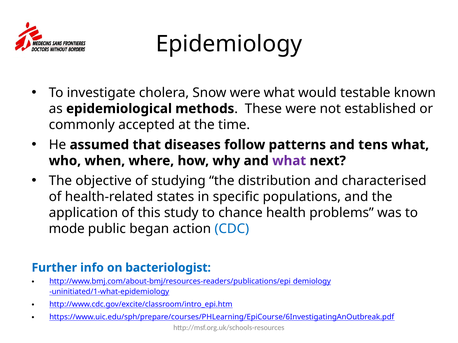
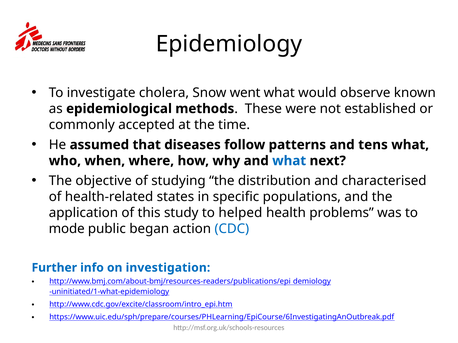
Snow were: were -> went (245, 93)
testable: testable -> observe (365, 93)
what colour: purple -> blue (289, 161)
chance: chance -> helped (240, 213)
bacteriologist: bacteriologist -> investigation (168, 268)
